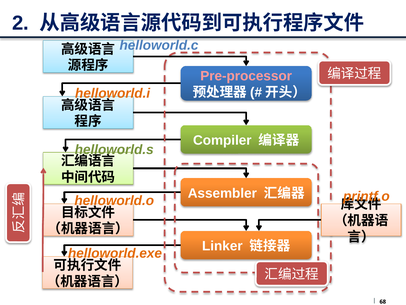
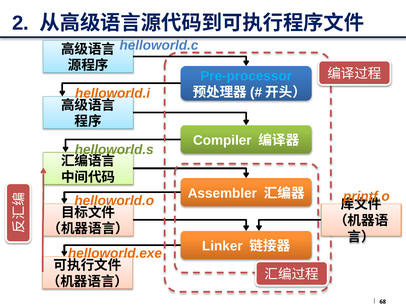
Pre-processor colour: pink -> light blue (246, 76)
